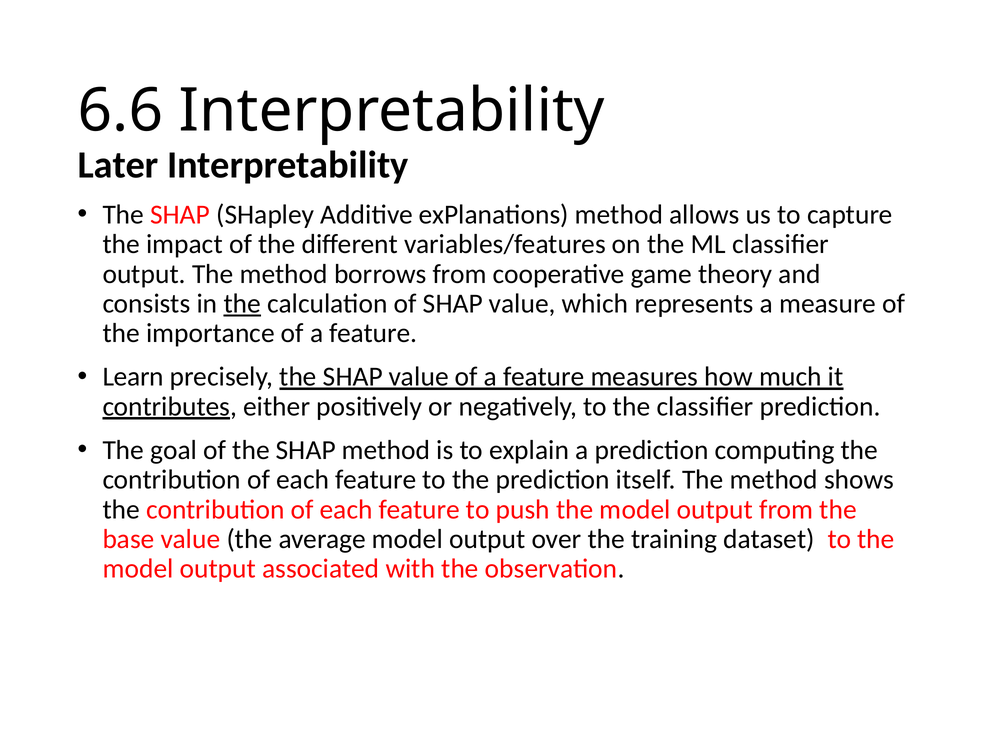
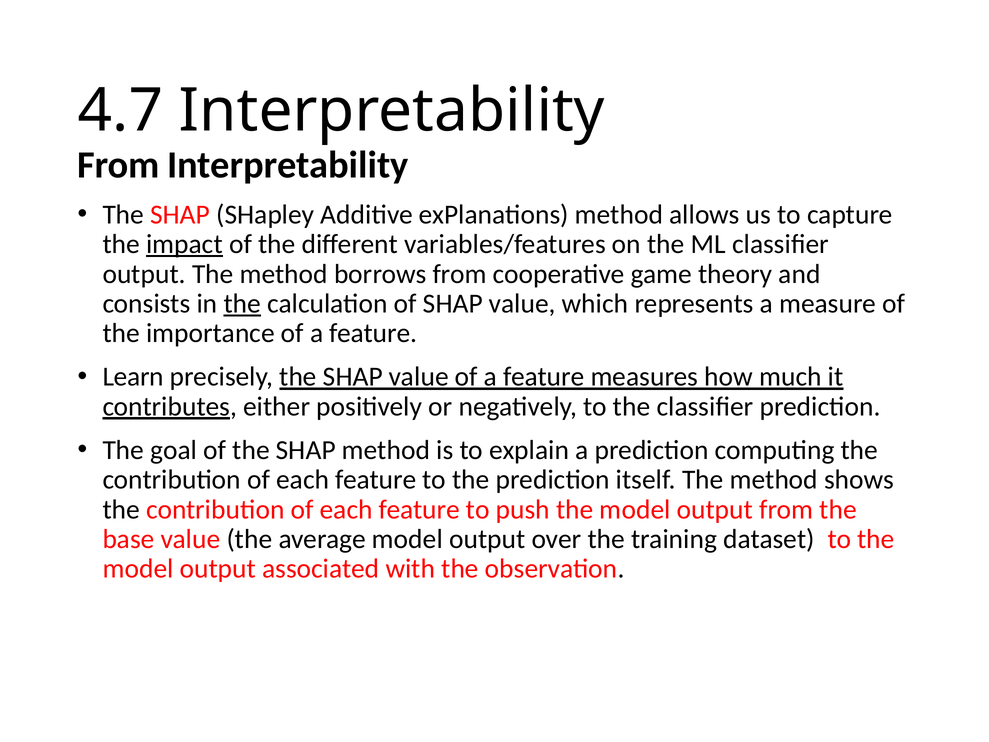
6.6: 6.6 -> 4.7 (121, 111)
Later: Later -> From (118, 165)
impact underline: none -> present (184, 244)
